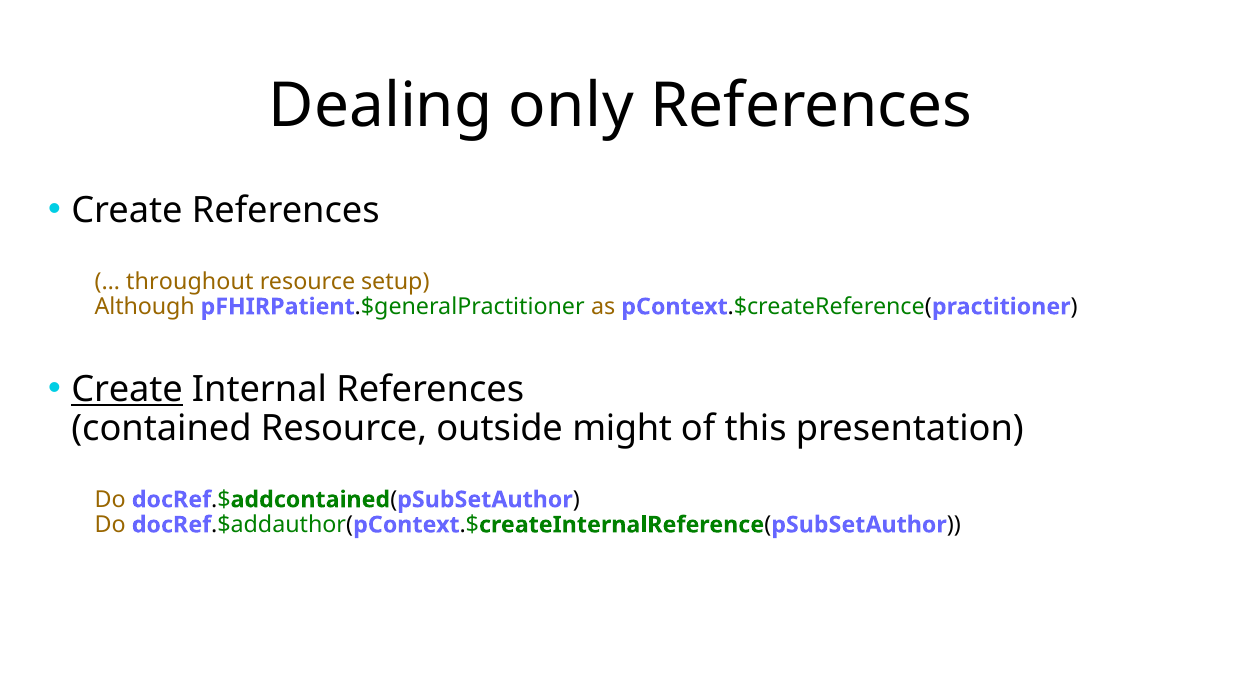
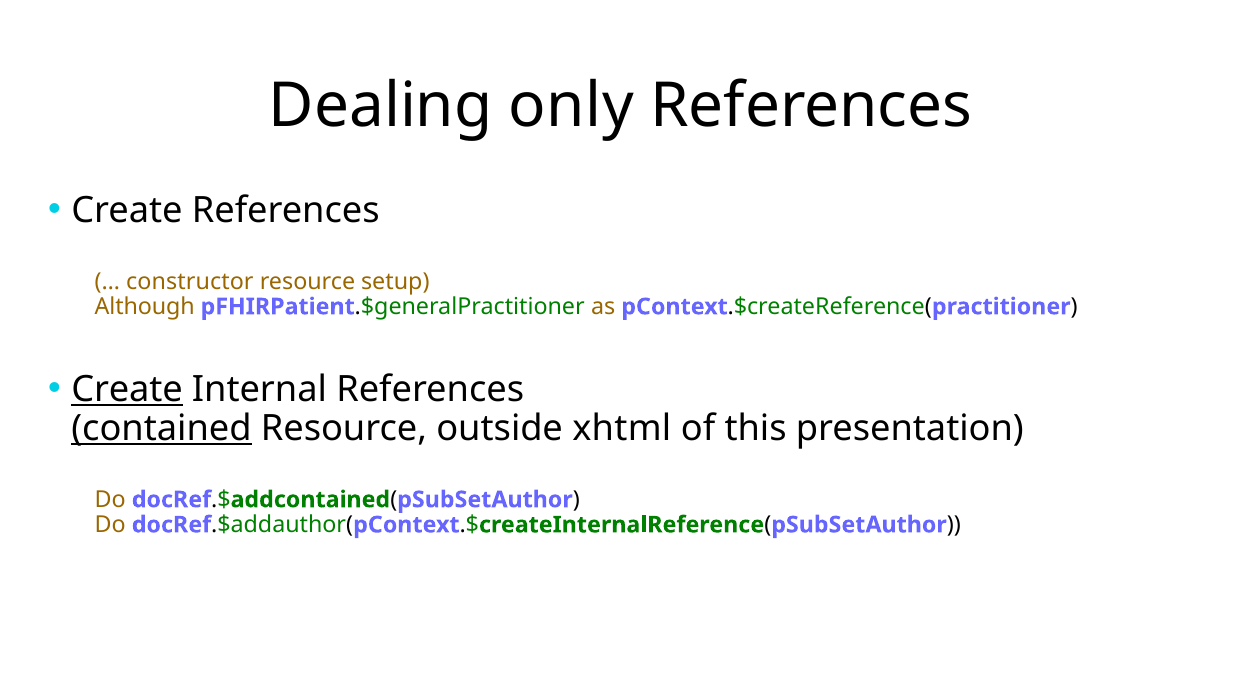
throughout: throughout -> constructor (190, 281)
contained underline: none -> present (161, 428)
might: might -> xhtml (622, 428)
